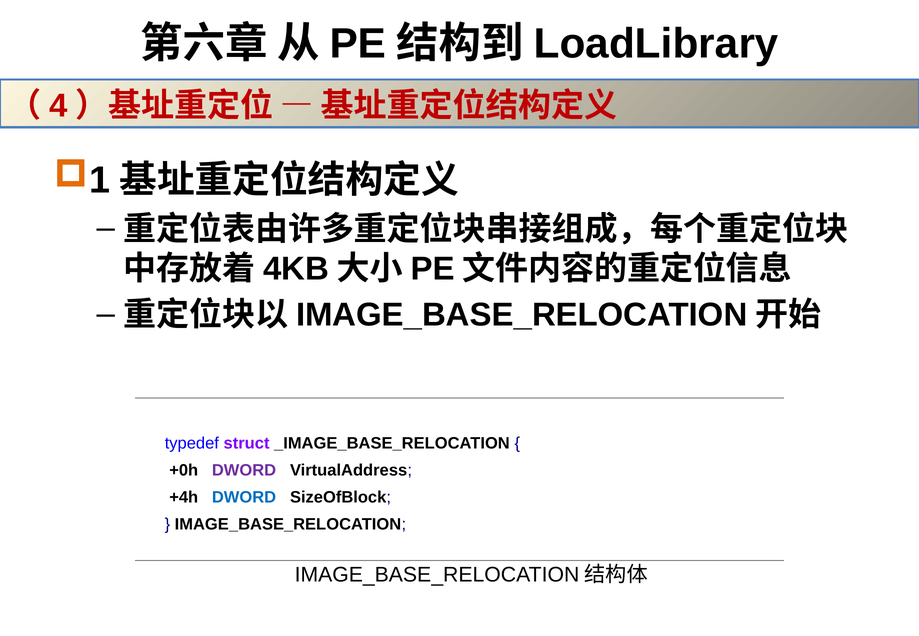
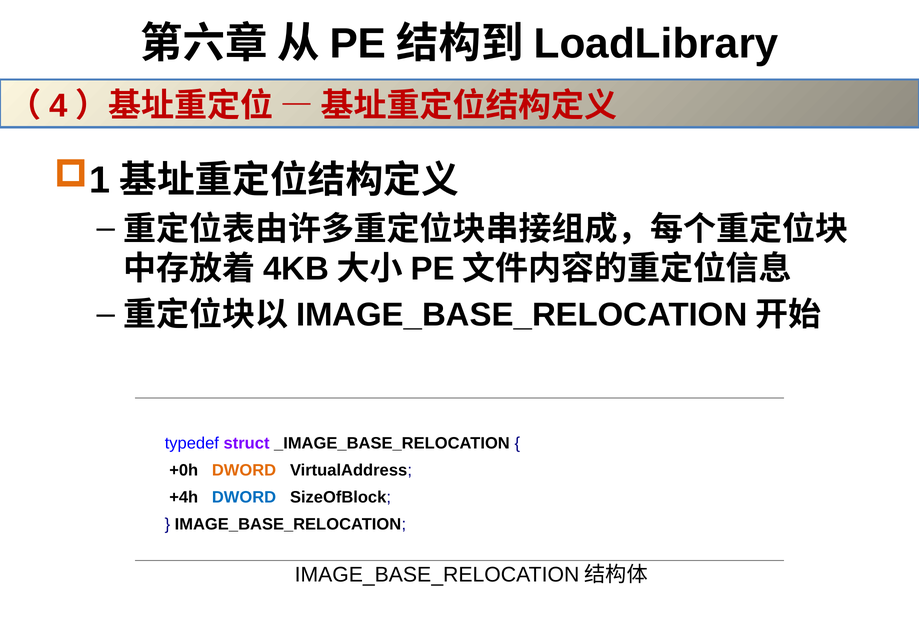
DWORD colour: purple -> orange (244, 471)
